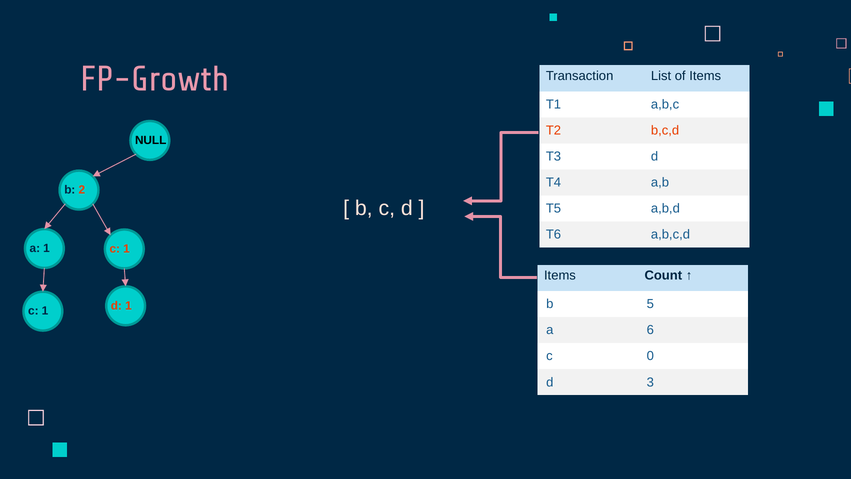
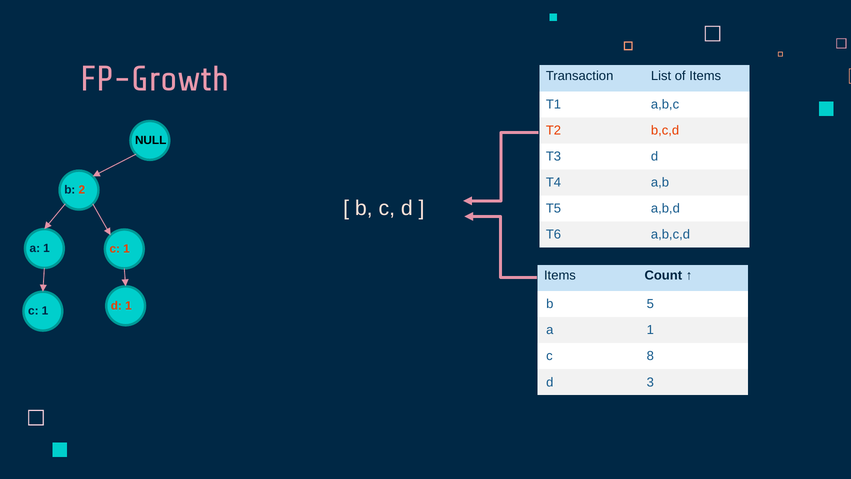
6: 6 -> 1 (650, 330)
0: 0 -> 8 (650, 356)
